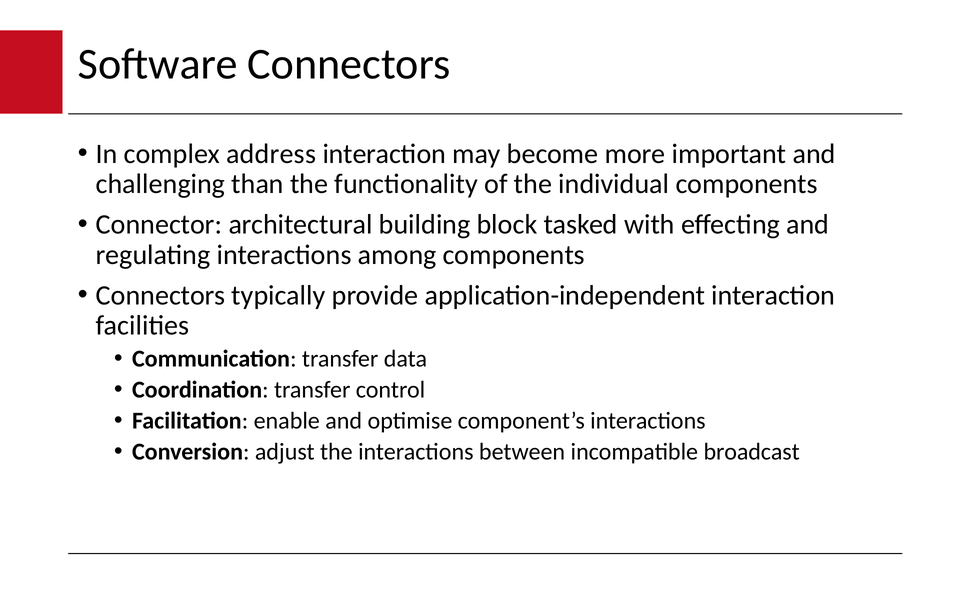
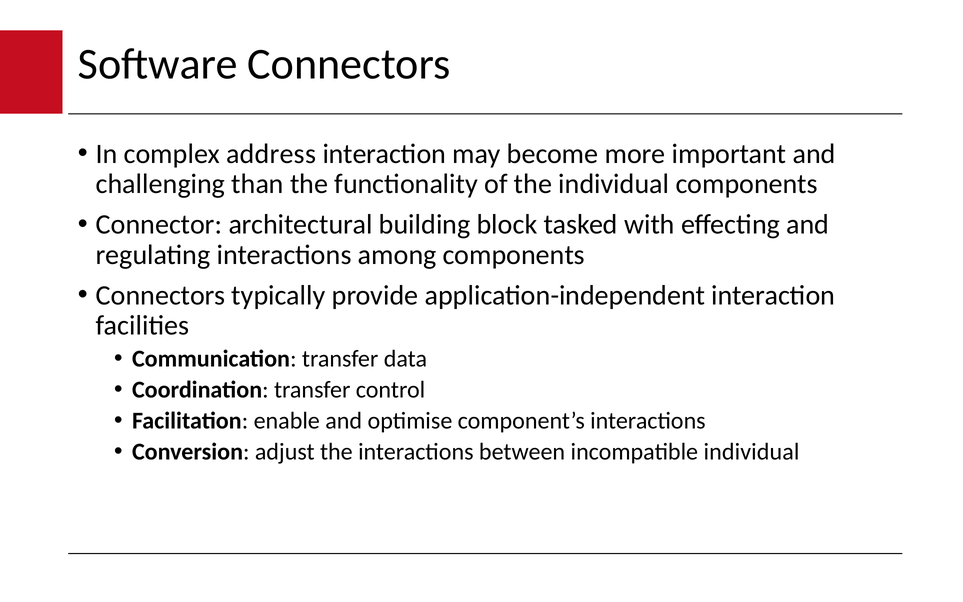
incompatible broadcast: broadcast -> individual (752, 452)
